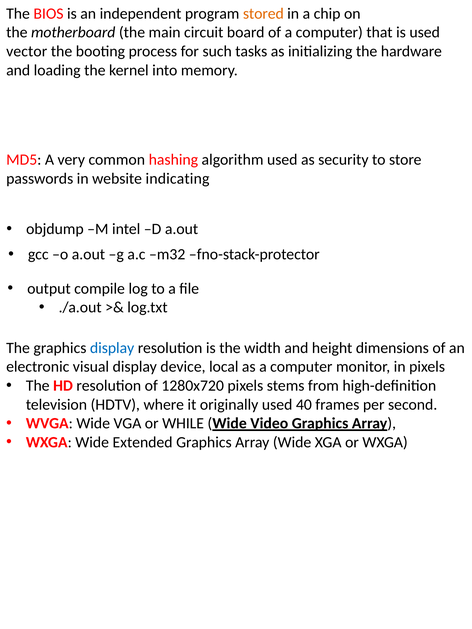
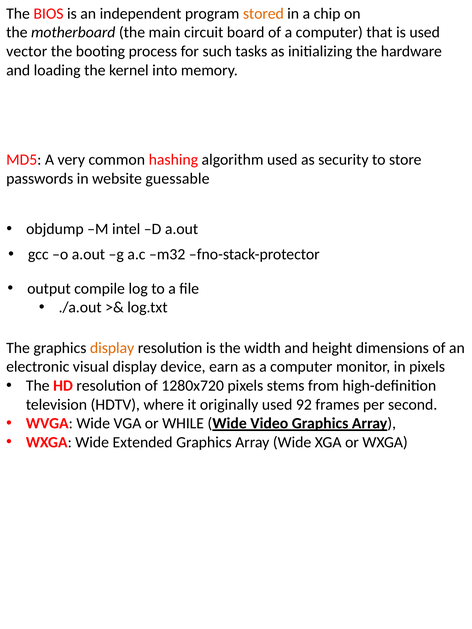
indicating: indicating -> guessable (178, 179)
display colour: blue -> orange (112, 348)
local: local -> earn (224, 367)
40: 40 -> 92 (304, 405)
